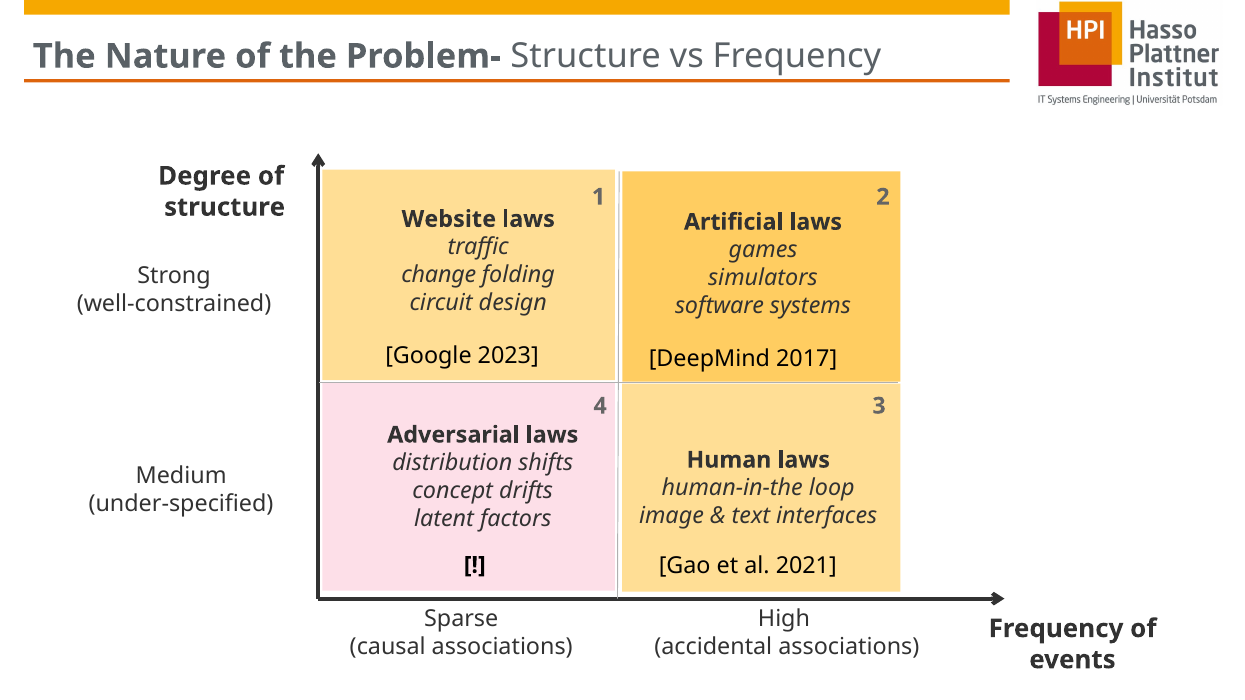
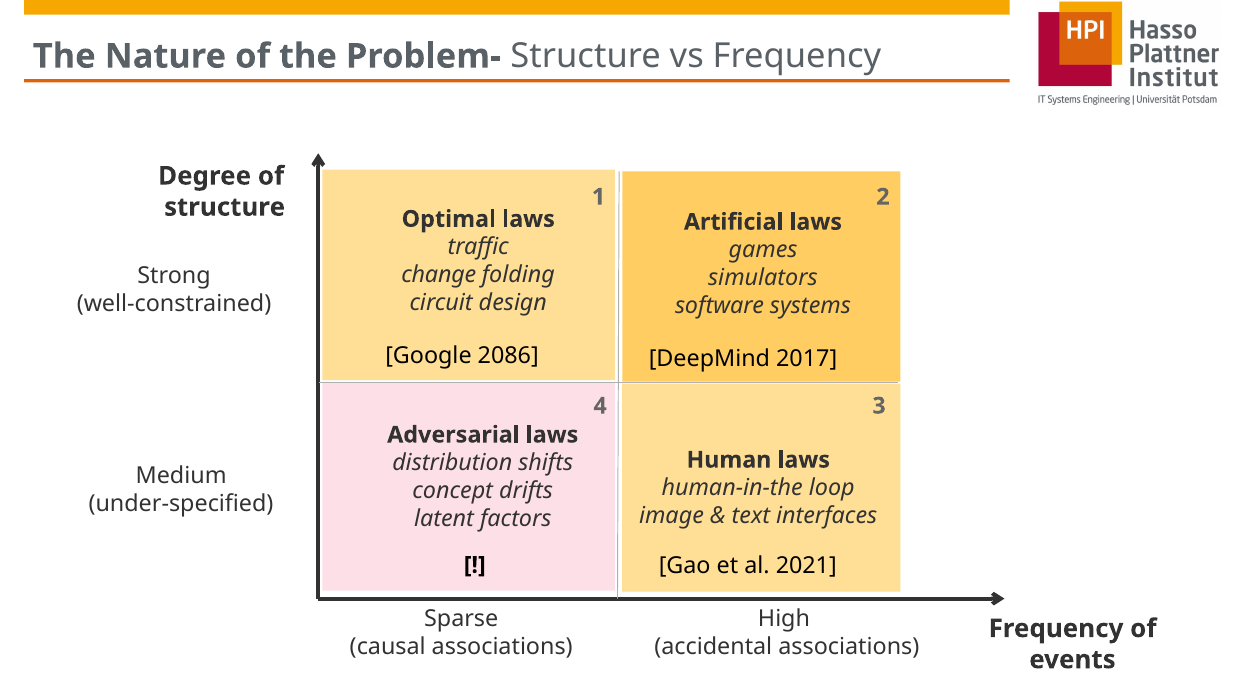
Website: Website -> Optimal (449, 219)
2023: 2023 -> 2086 (508, 356)
